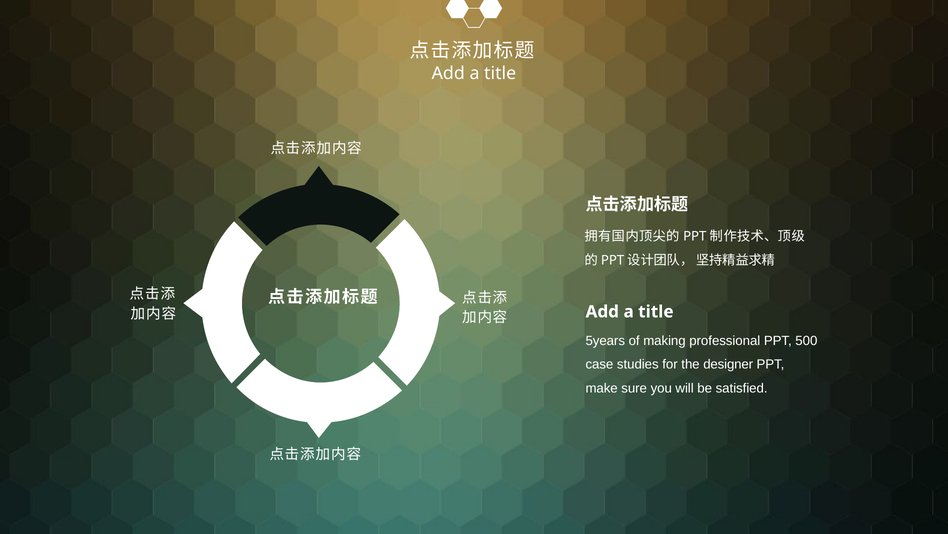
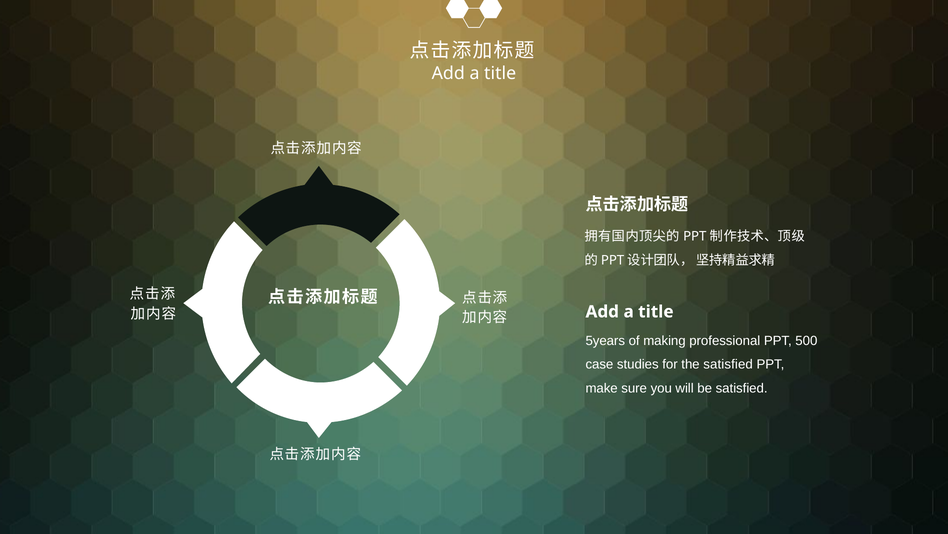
the designer: designer -> satisfied (728, 364)
